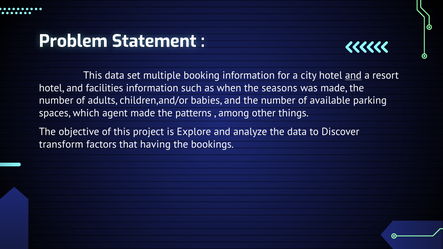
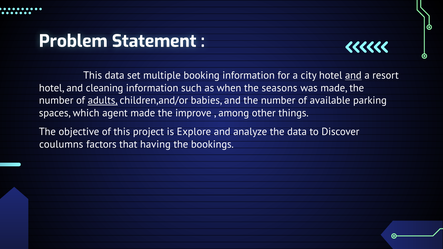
facilities: facilities -> cleaning (105, 88)
adults underline: none -> present (103, 101)
patterns: patterns -> improve (193, 113)
transform: transform -> coulumns (61, 144)
